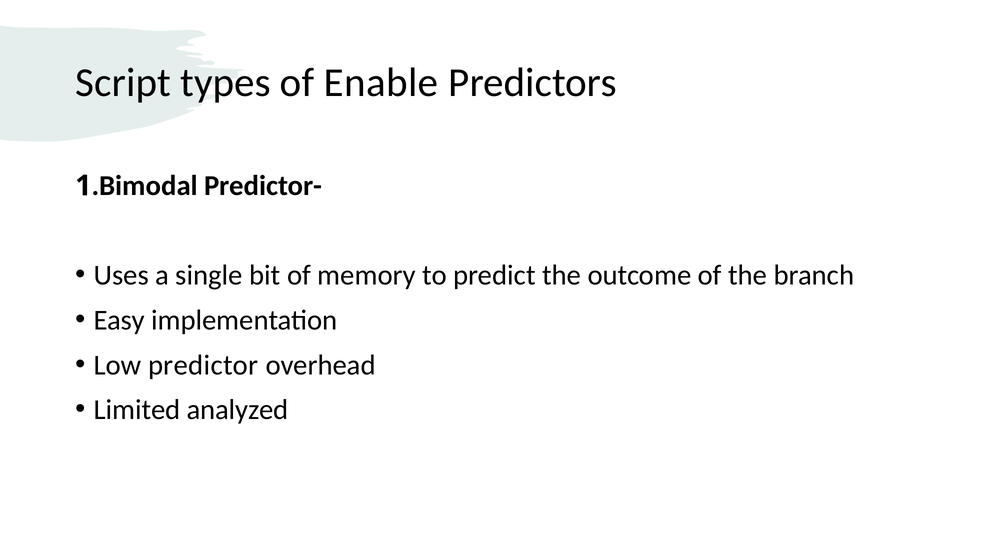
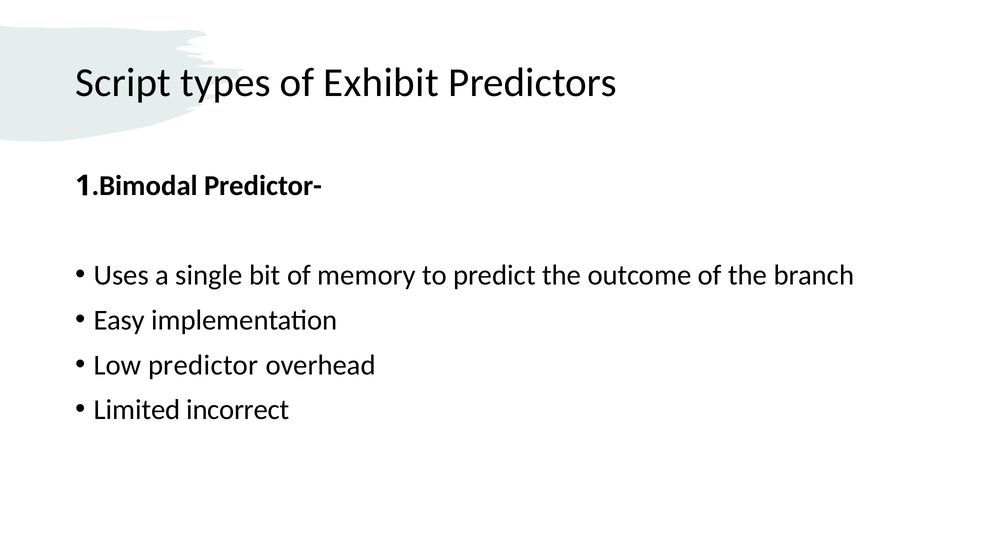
Enable: Enable -> Exhibit (381, 83)
analyzed: analyzed -> incorrect (238, 410)
